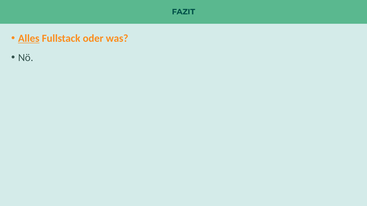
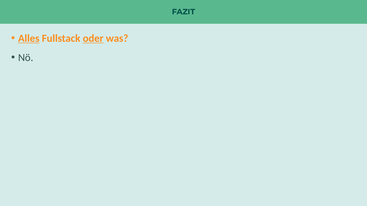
oder underline: none -> present (93, 38)
